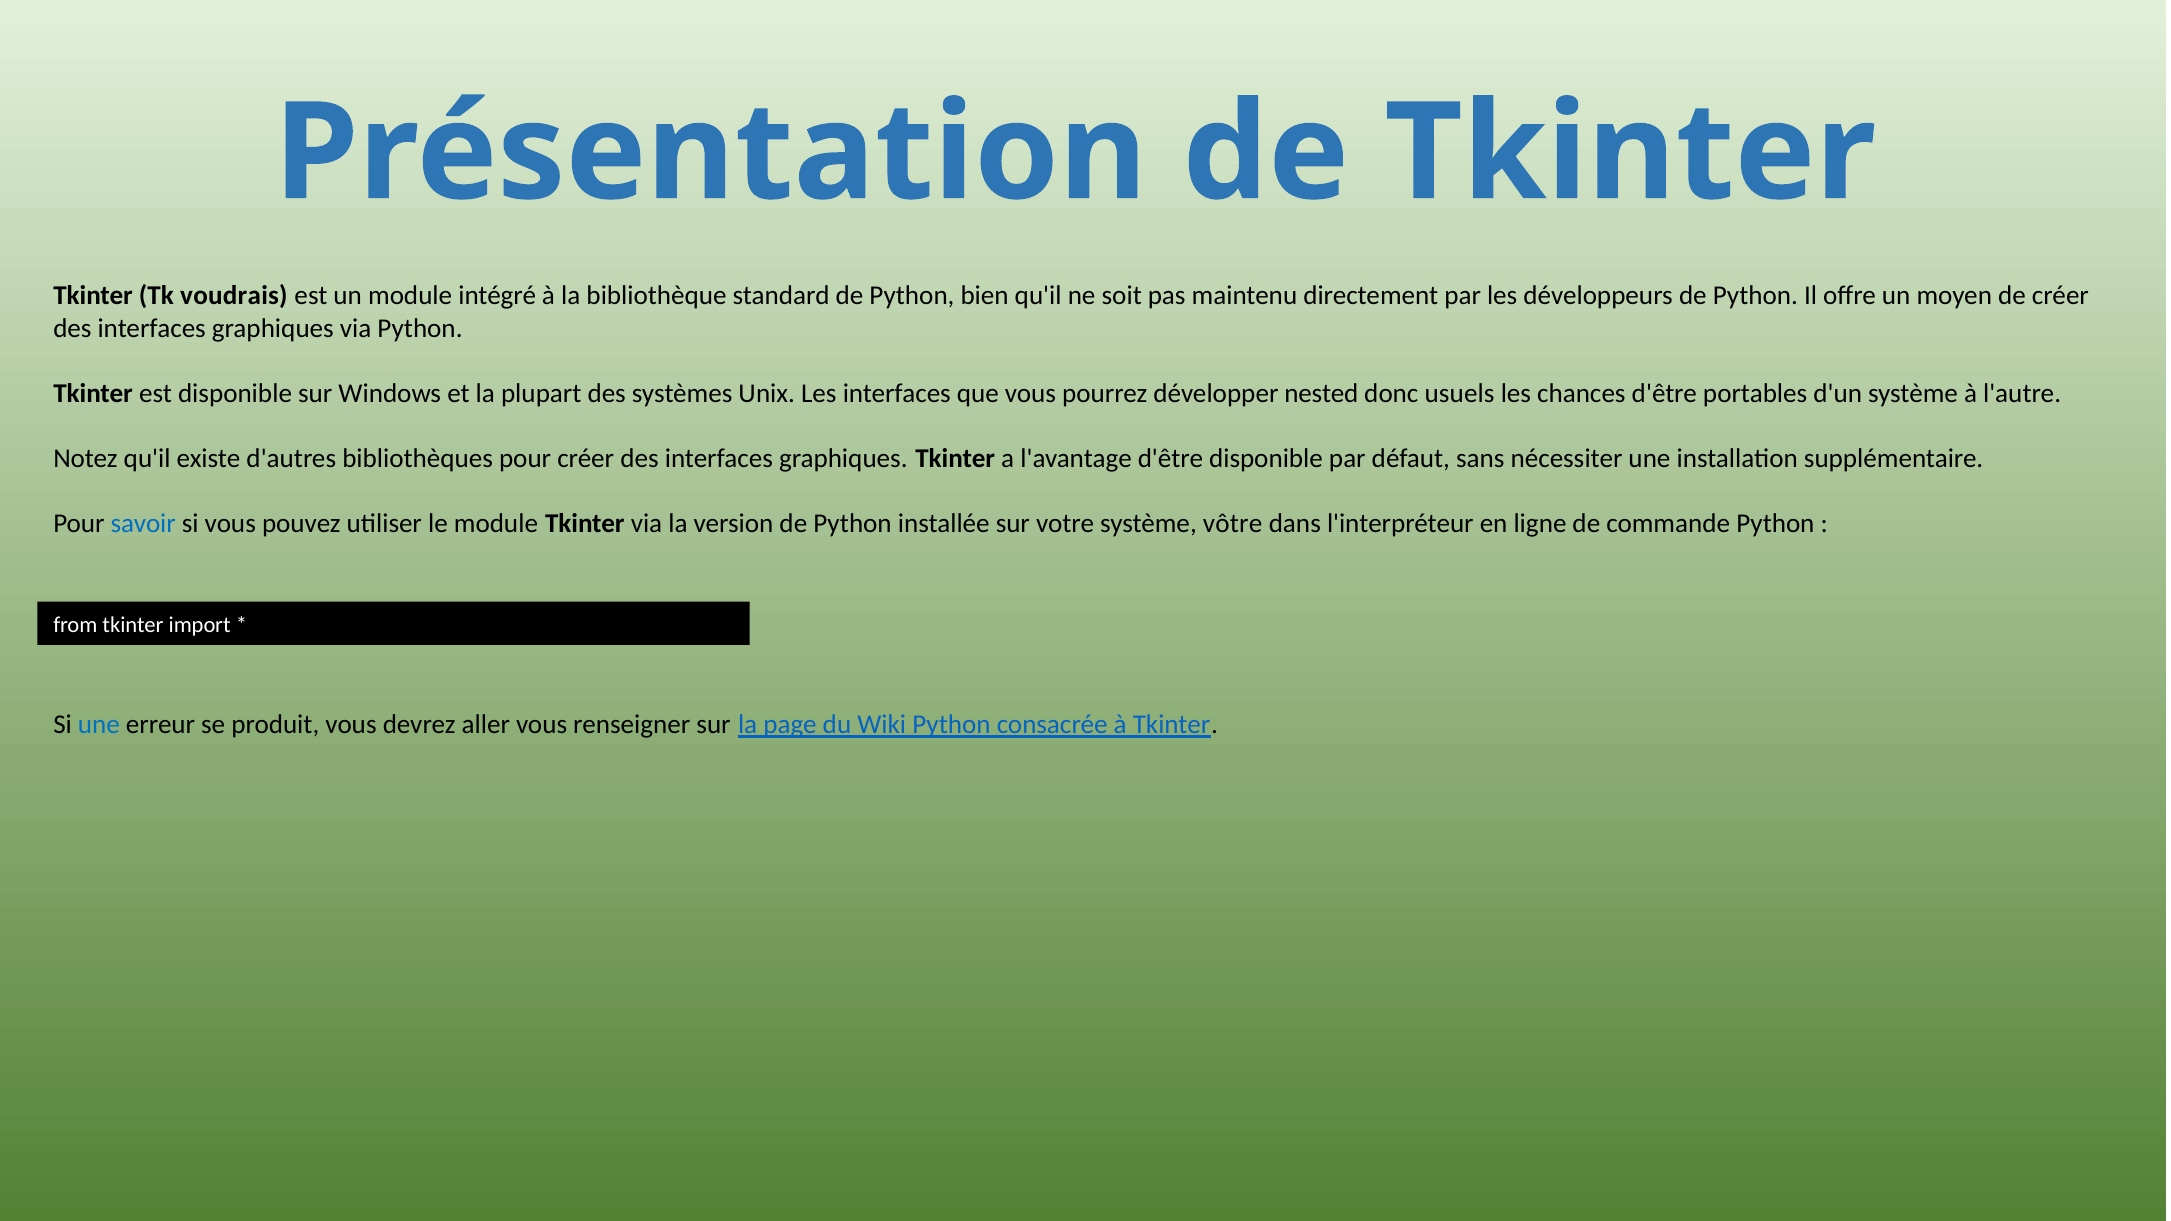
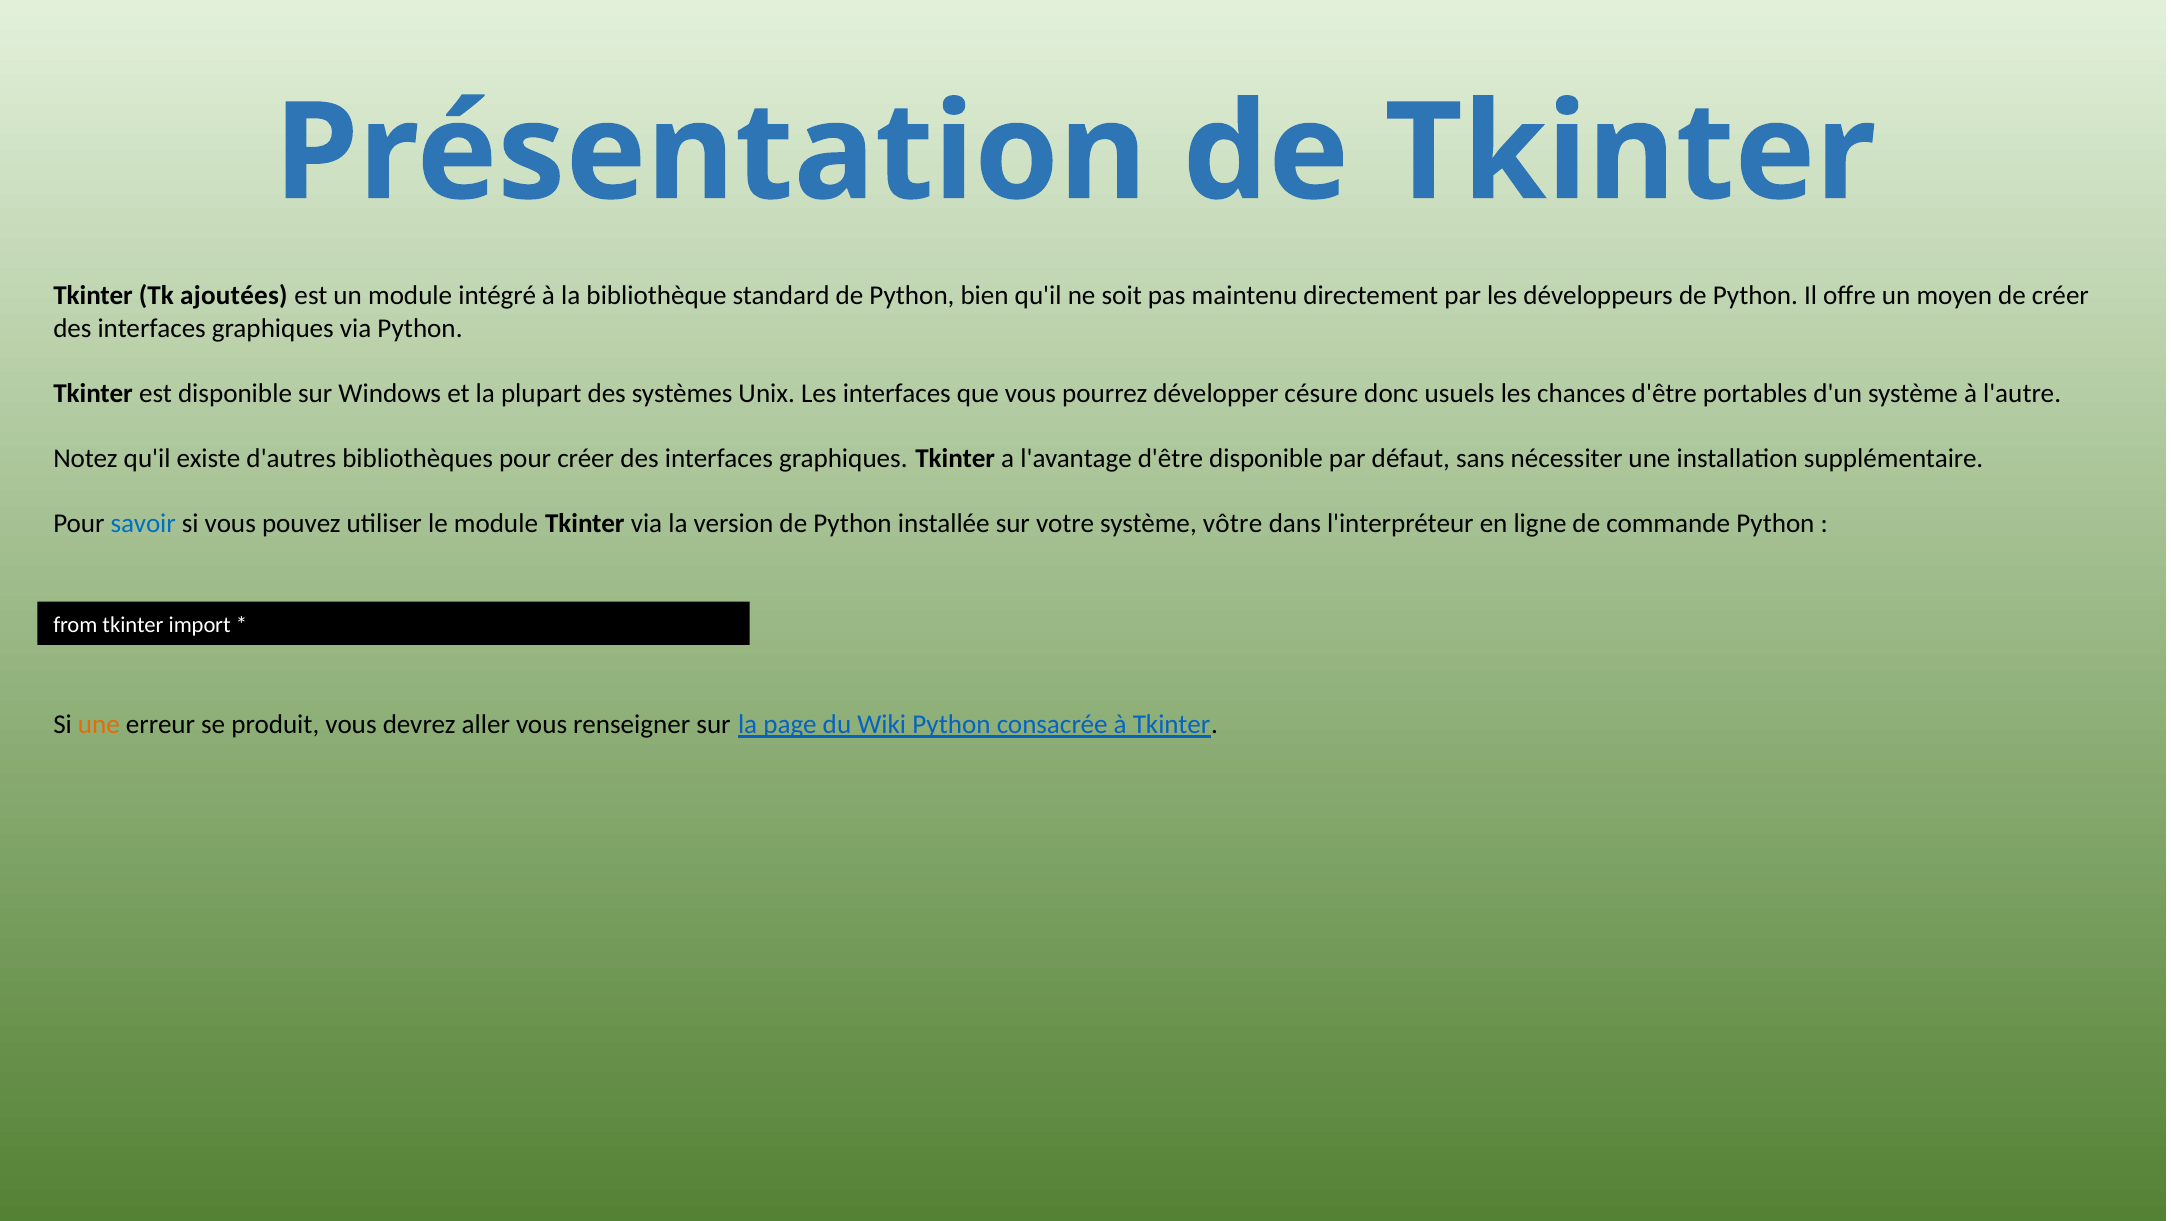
voudrais: voudrais -> ajoutées (234, 296)
nested: nested -> césure (1321, 393)
une colour: blue -> orange (99, 725)
